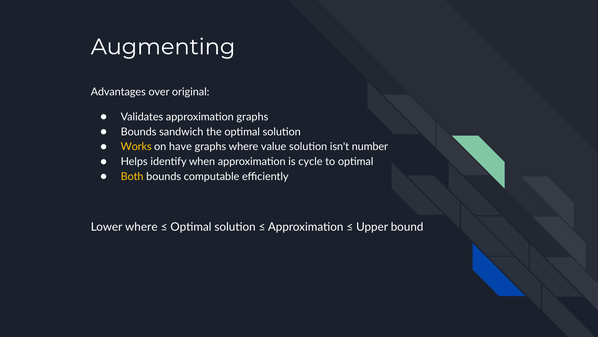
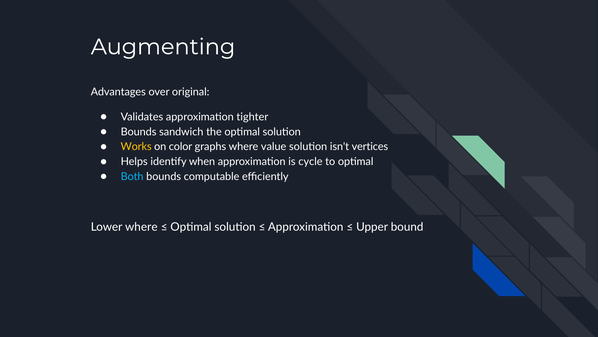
approximation graphs: graphs -> tighter (252, 117)
have: have -> color (181, 146)
number: number -> vertices (370, 146)
Both colour: yellow -> light blue (132, 176)
